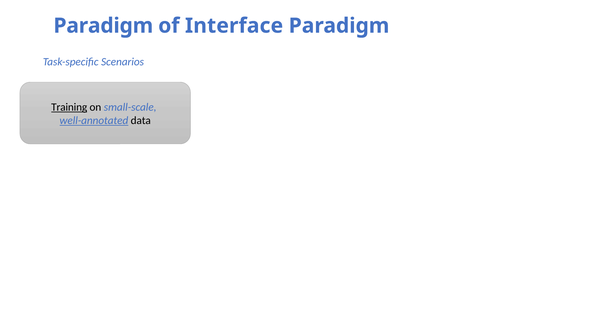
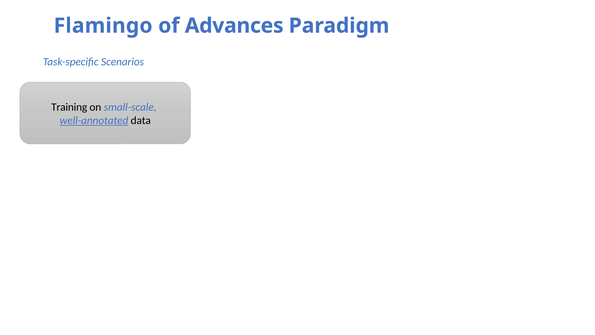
Paradigm: Paradigm -> Flamingo (103, 26)
Interface: Interface -> Advances (234, 26)
Training underline: present -> none (69, 107)
